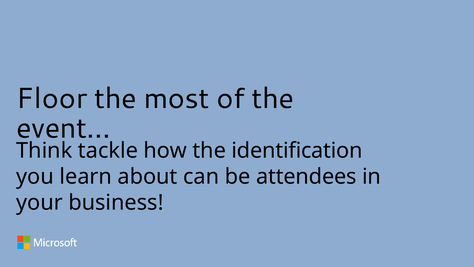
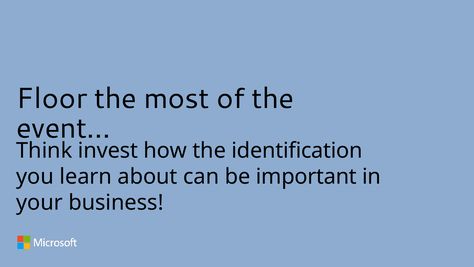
tackle: tackle -> invest (108, 150)
attendees: attendees -> important (306, 176)
